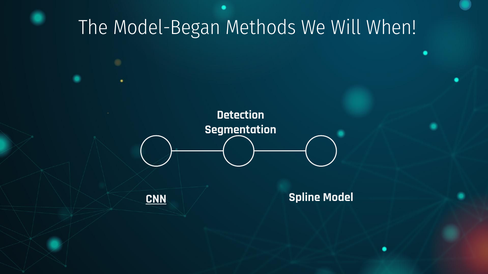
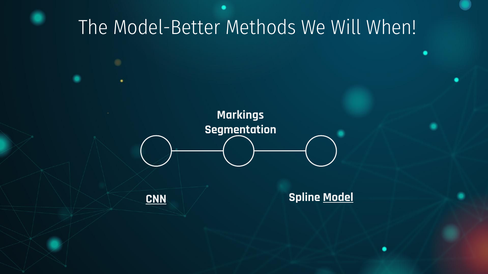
Model-Began: Model-Began -> Model-Better (167, 27)
Detection: Detection -> Markings (240, 115)
Model underline: none -> present (338, 198)
